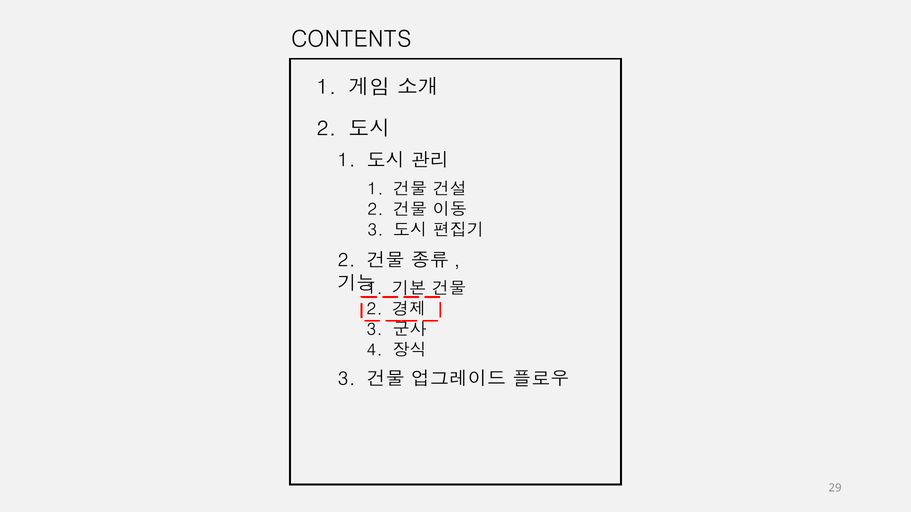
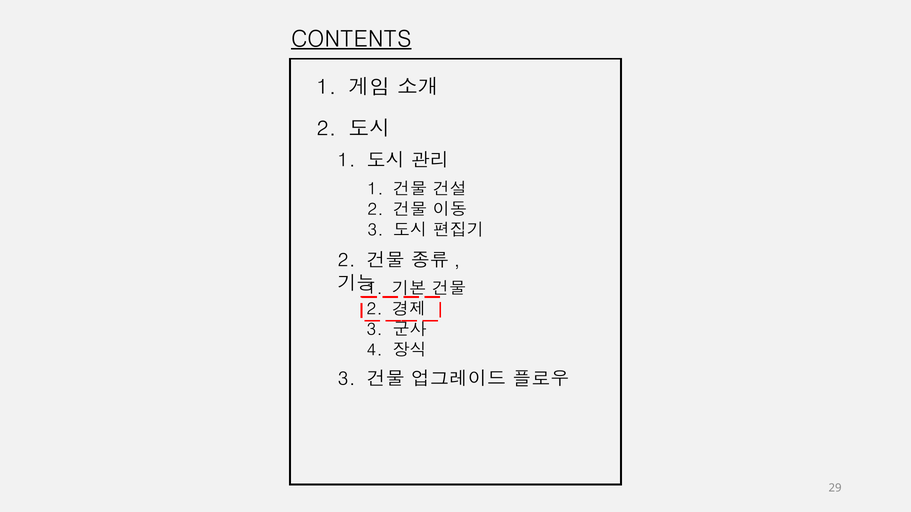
CONTENTS underline: none -> present (351, 39)
